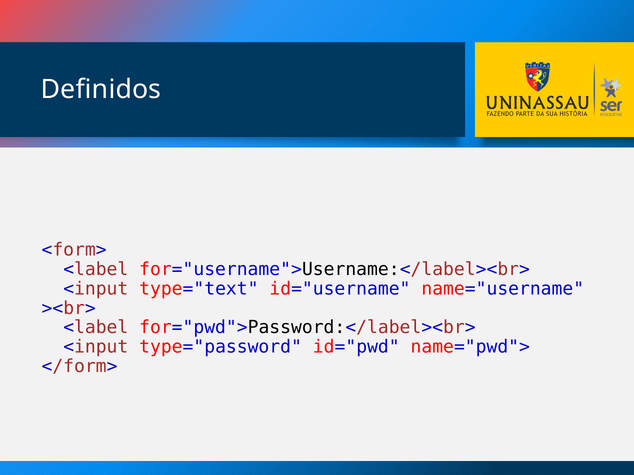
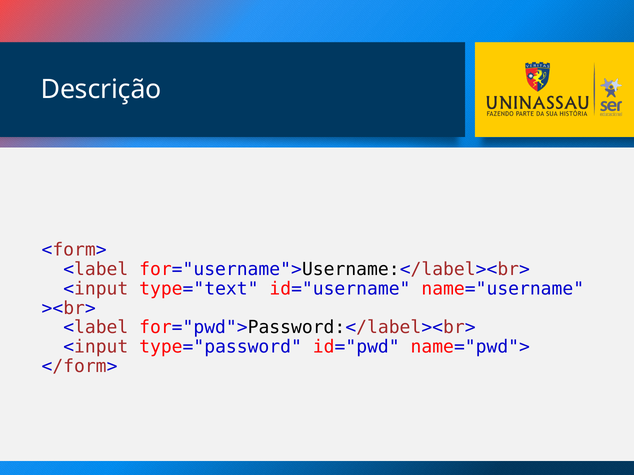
Definidos: Definidos -> Descrição (101, 90)
